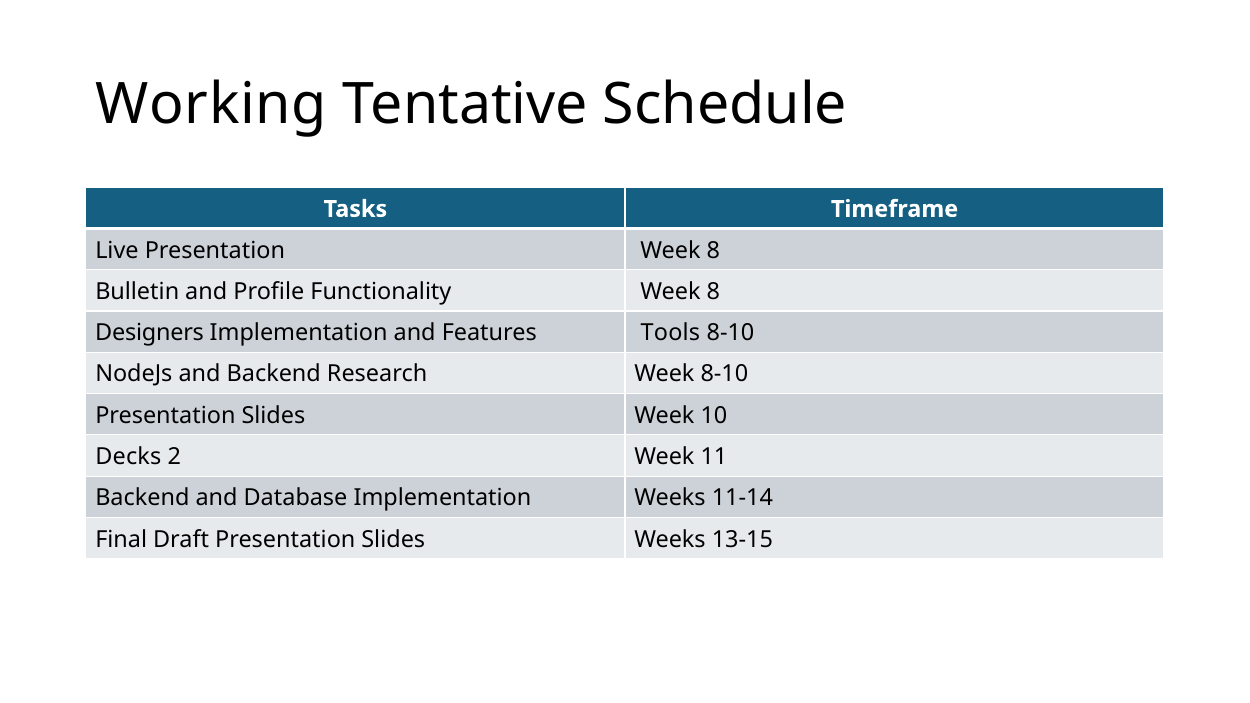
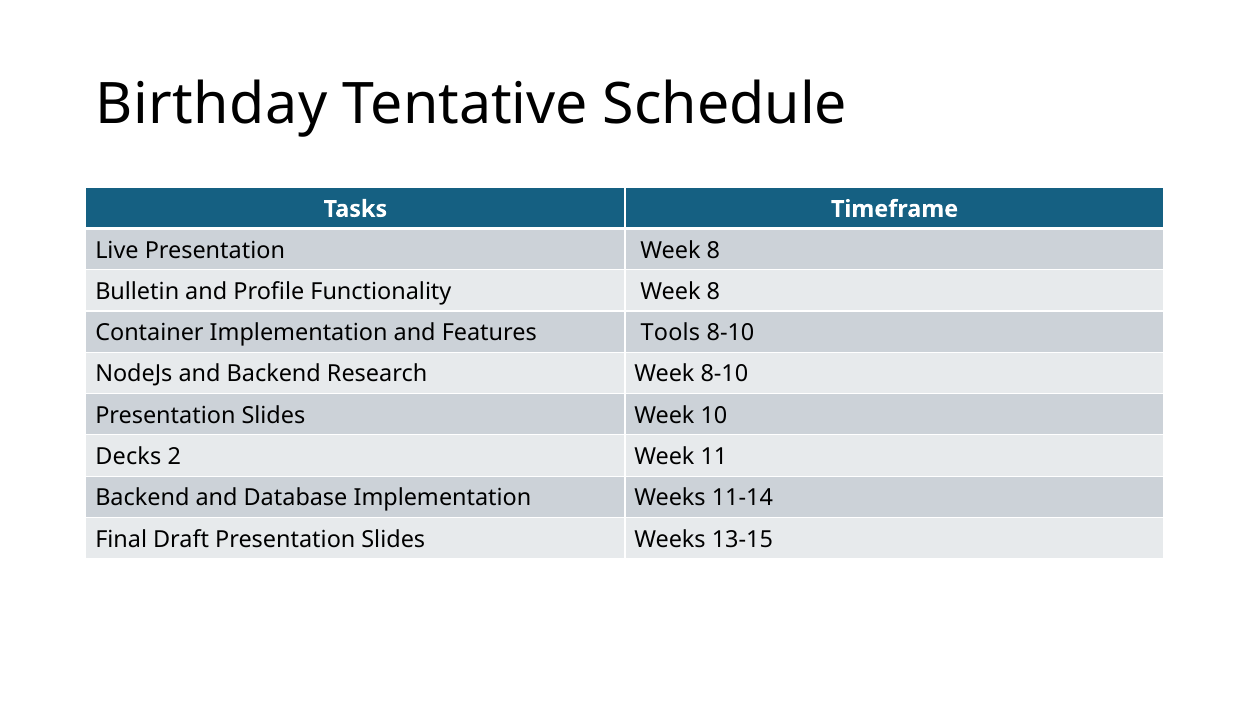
Working: Working -> Birthday (211, 105)
Designers: Designers -> Container (149, 333)
